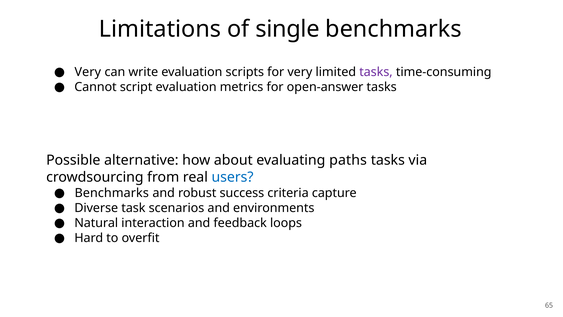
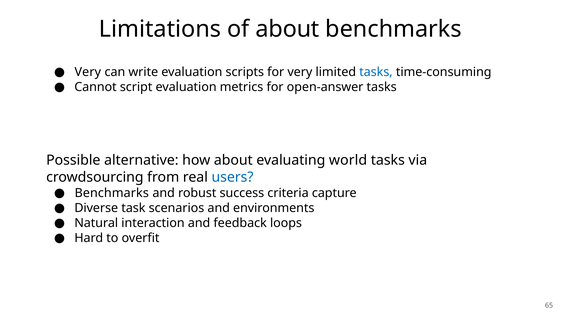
of single: single -> about (287, 29)
tasks colour: purple -> blue (376, 72)
paths: paths -> world (348, 160)
